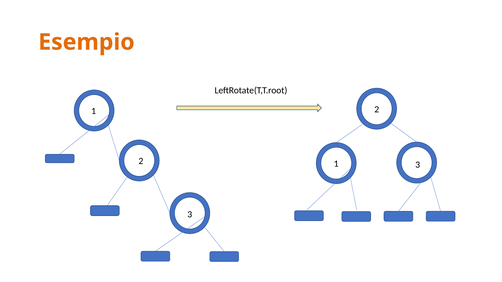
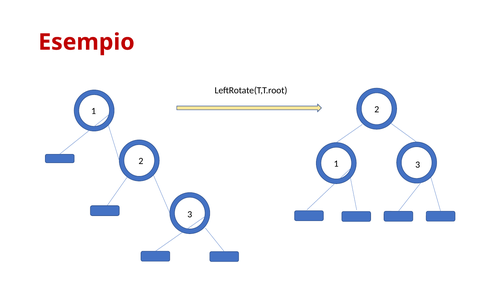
Esempio colour: orange -> red (86, 42)
